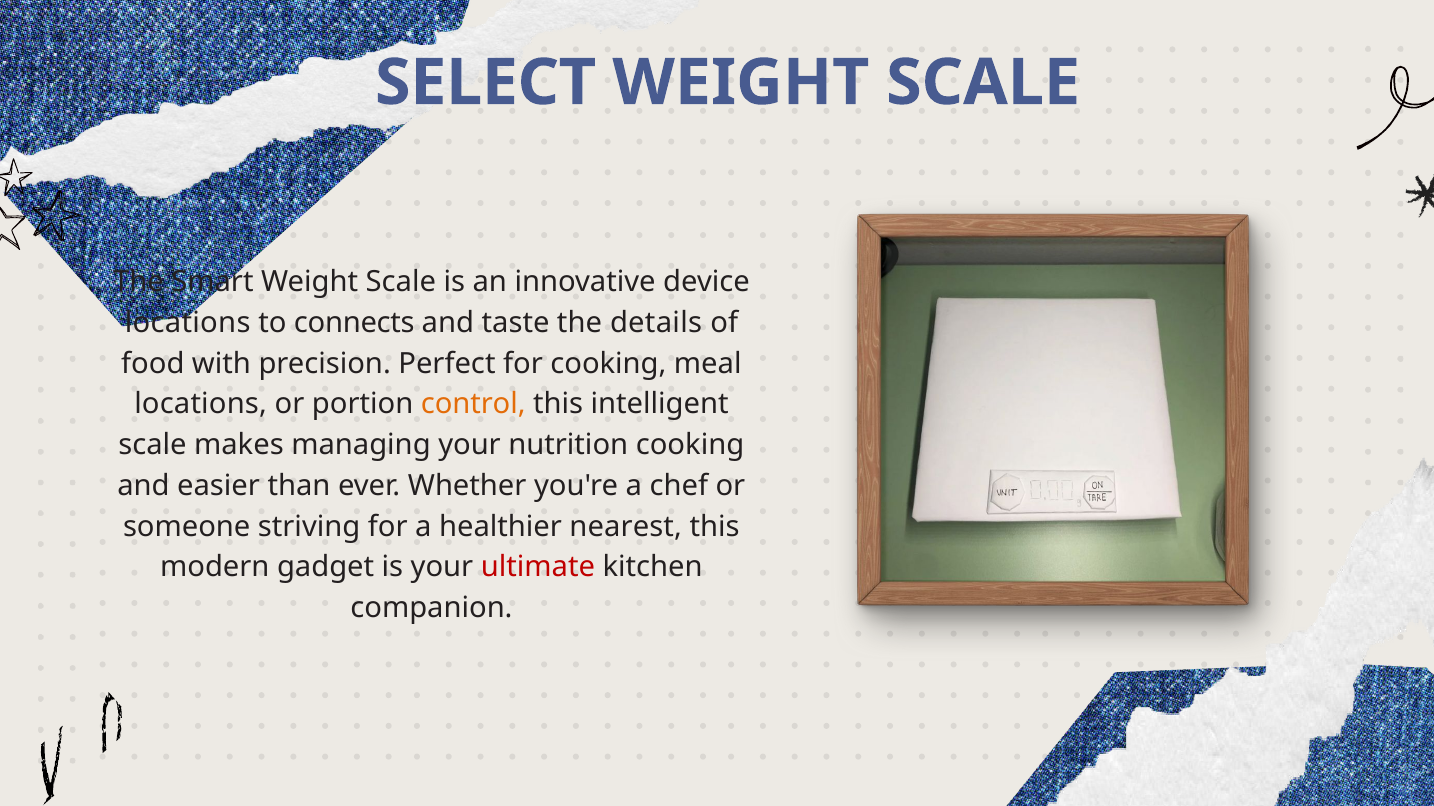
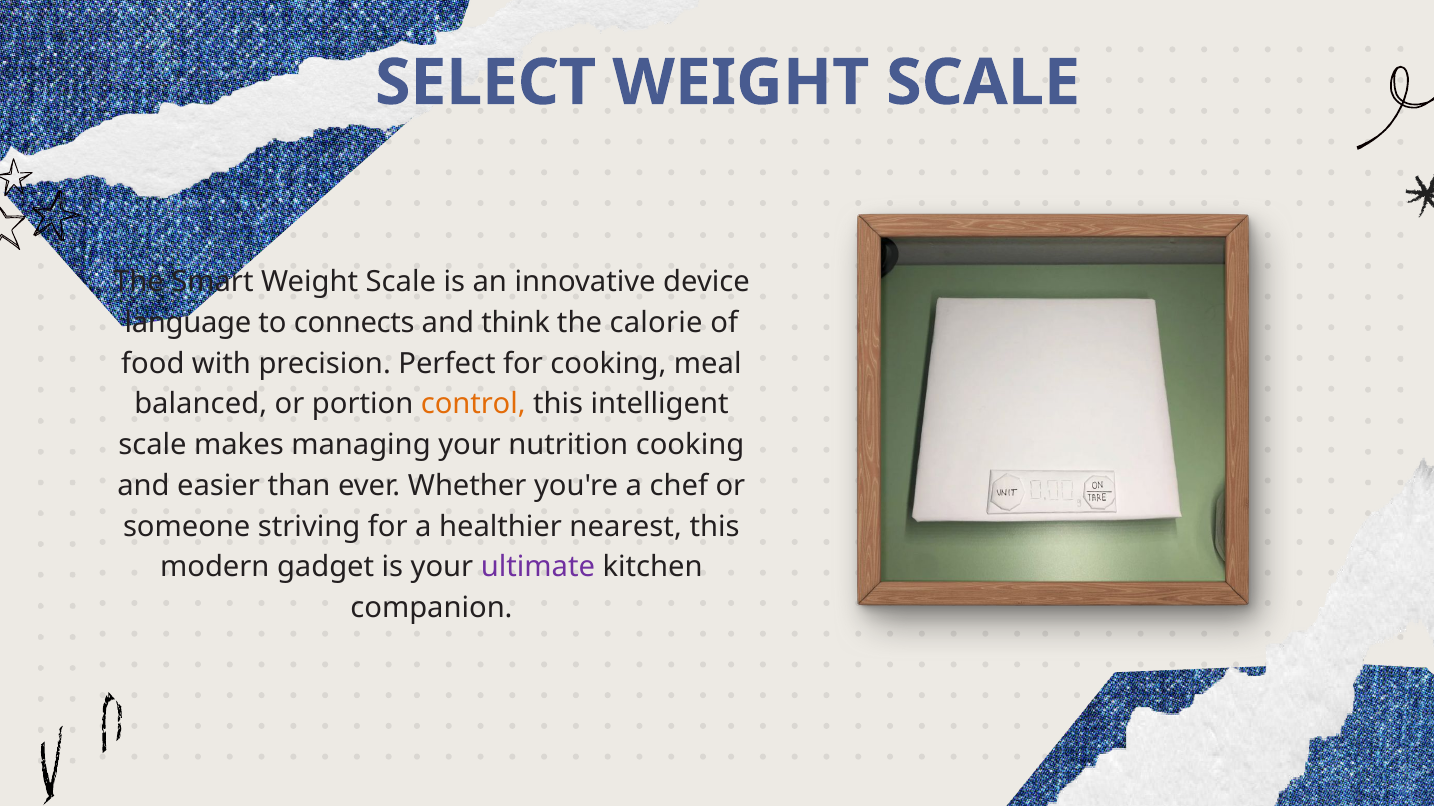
locations: locations -> language (188, 323)
taste: taste -> think (516, 323)
details: details -> calorie (656, 323)
locations: locations -> balanced (201, 405)
ultimate colour: red -> purple (538, 568)
